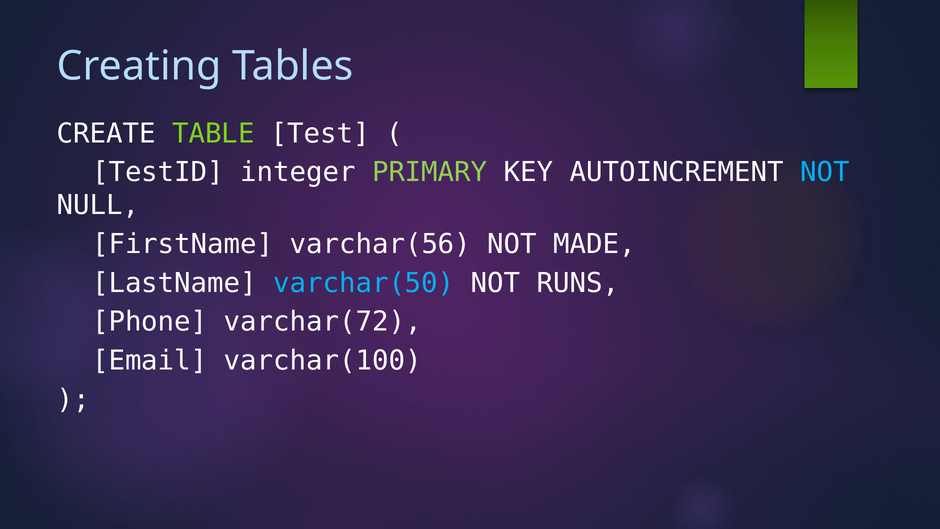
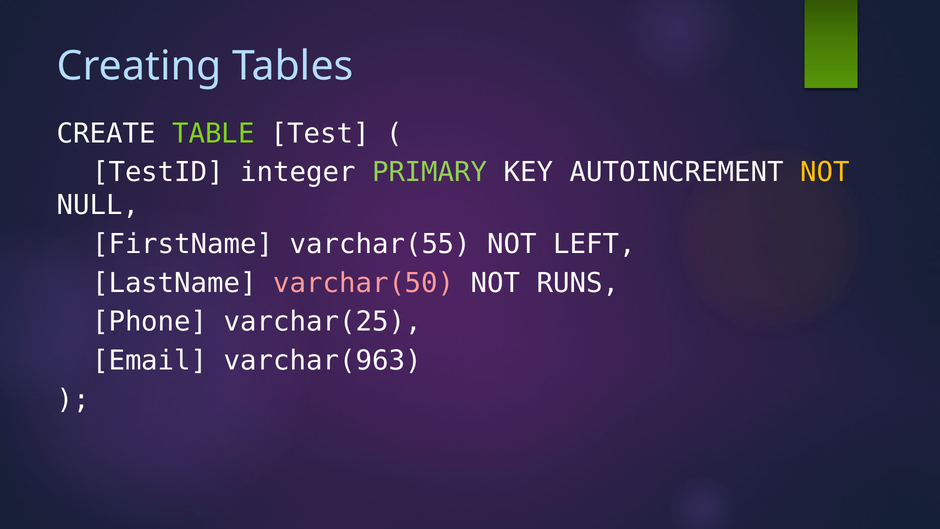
NOT colour: light blue -> yellow (825, 172)
varchar(56: varchar(56 -> varchar(55 (380, 244)
MADE: MADE -> LEFT (594, 244)
varchar(50 colour: light blue -> pink (364, 283)
varchar(72: varchar(72 -> varchar(25 (323, 322)
varchar(100: varchar(100 -> varchar(963 (323, 360)
